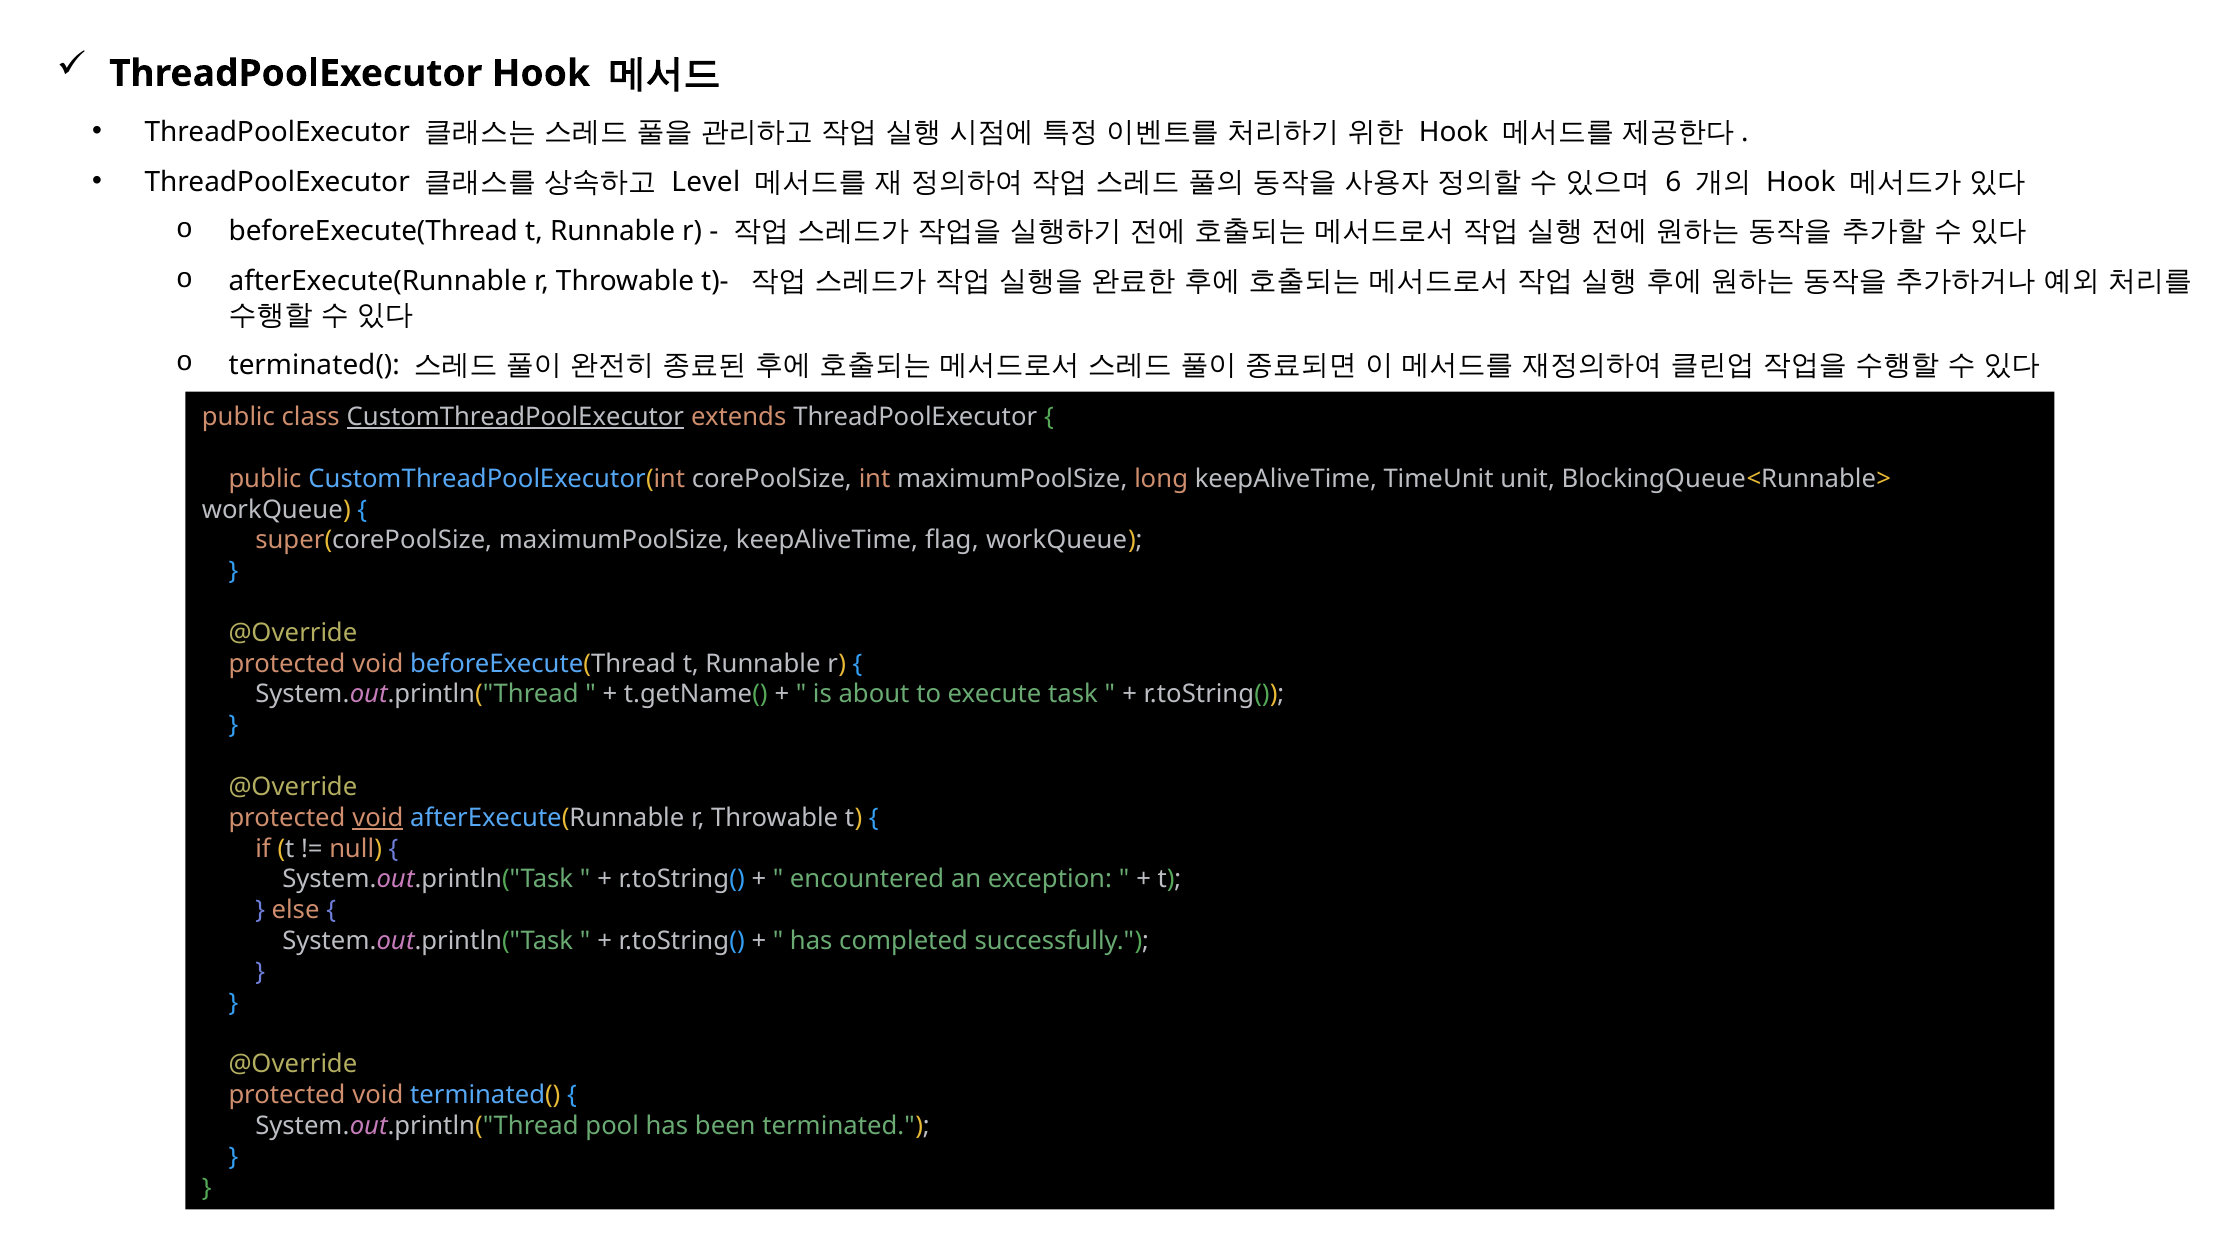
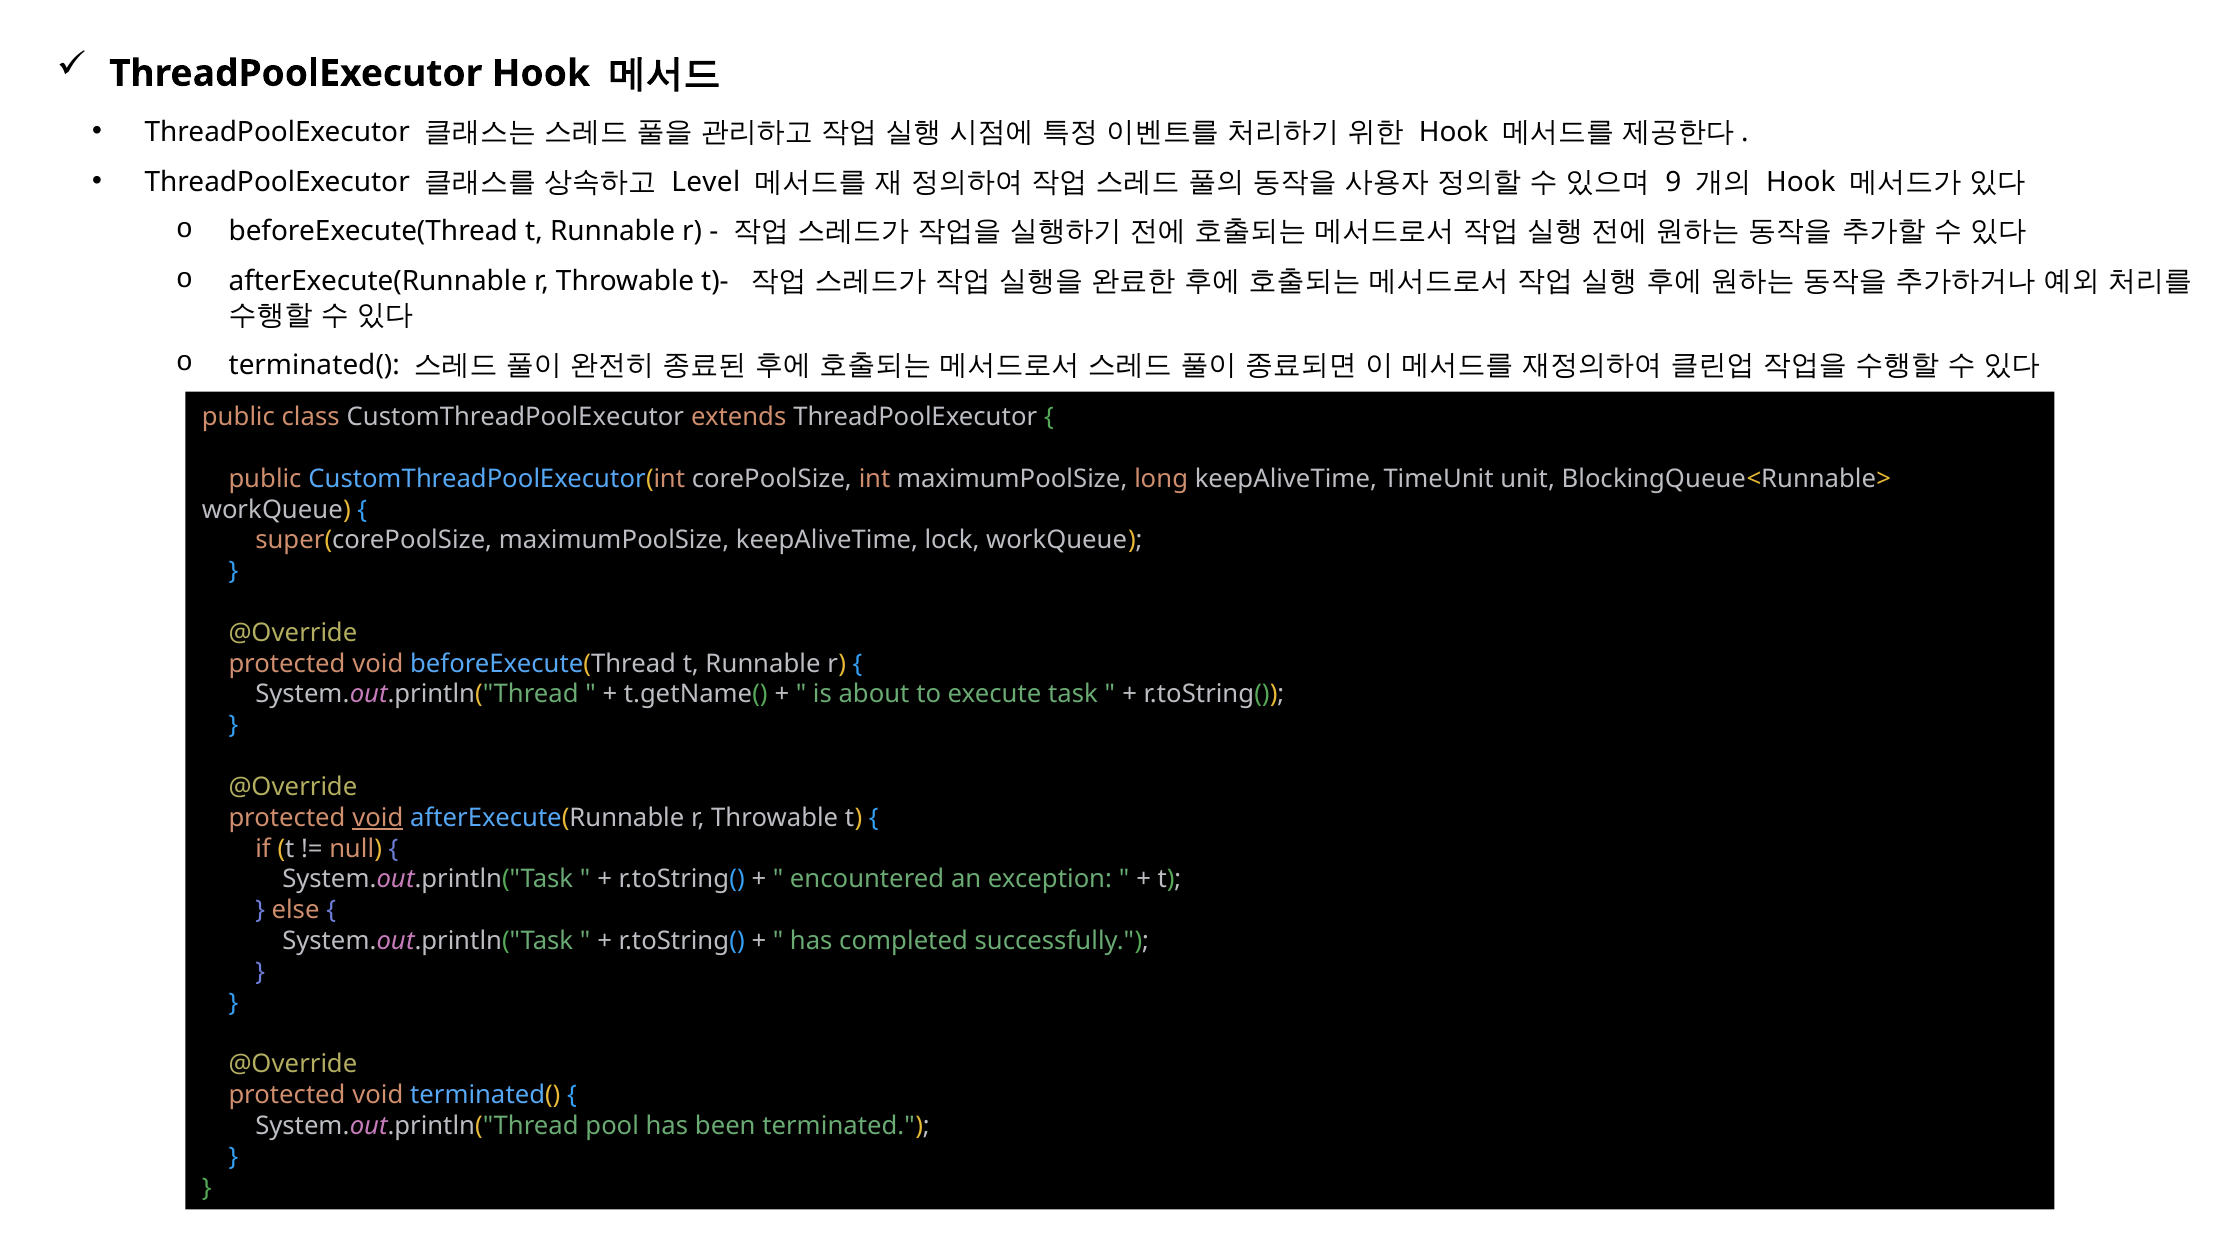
6: 6 -> 9 (1673, 182)
CustomThreadPoolExecutor underline: present -> none (515, 417)
flag: flag -> lock (952, 540)
